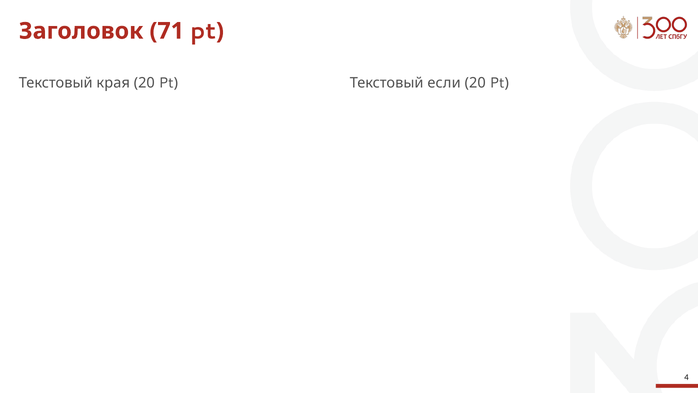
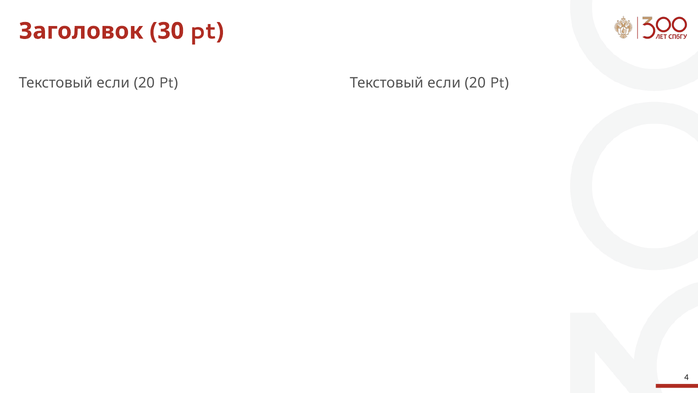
71: 71 -> 30 (167, 31)
края: края -> если (113, 83)
